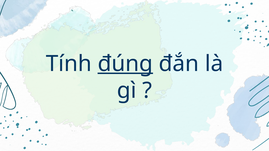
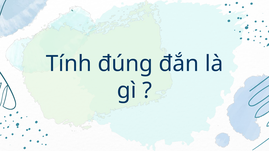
đúng underline: present -> none (125, 64)
